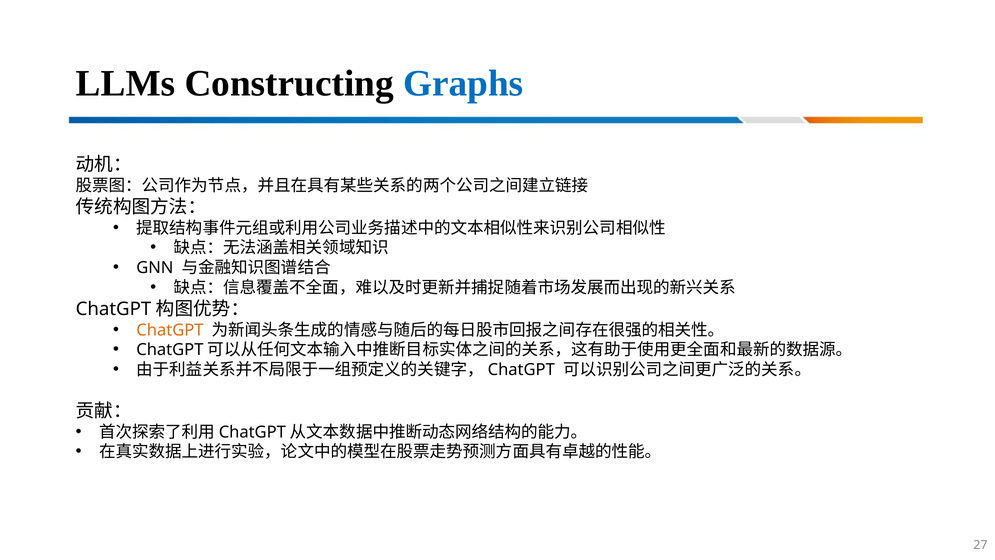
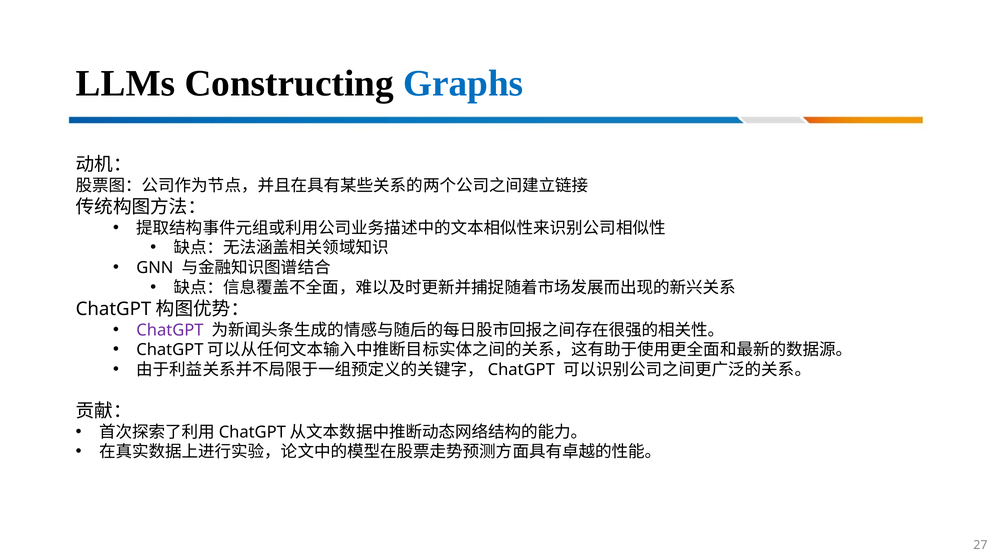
ChatGPT colour: orange -> purple (170, 330)
